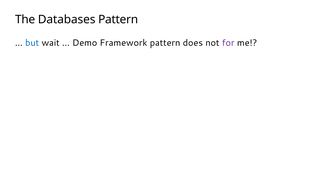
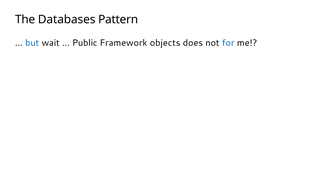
Demo: Demo -> Public (85, 43)
Framework pattern: pattern -> objects (165, 43)
for colour: purple -> blue (228, 43)
